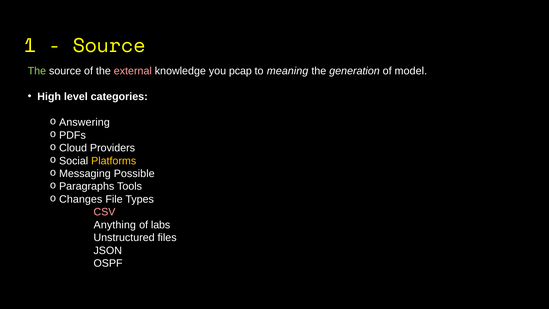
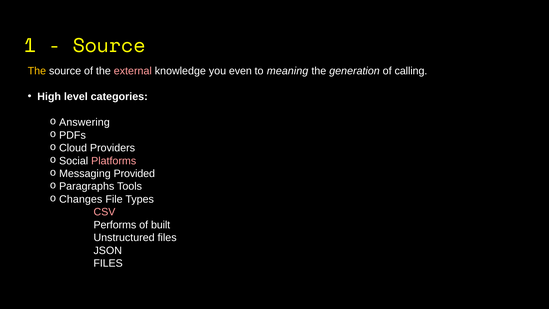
The colour: light green -> yellow (37, 71)
pcap: pcap -> even (240, 71)
model: model -> calling (411, 71)
Platforms colour: yellow -> pink (114, 161)
Possible: Possible -> Provided (134, 174)
Anything: Anything -> Performs (115, 225)
labs: labs -> built (161, 225)
OSPF: OSPF -> FILES (108, 263)
